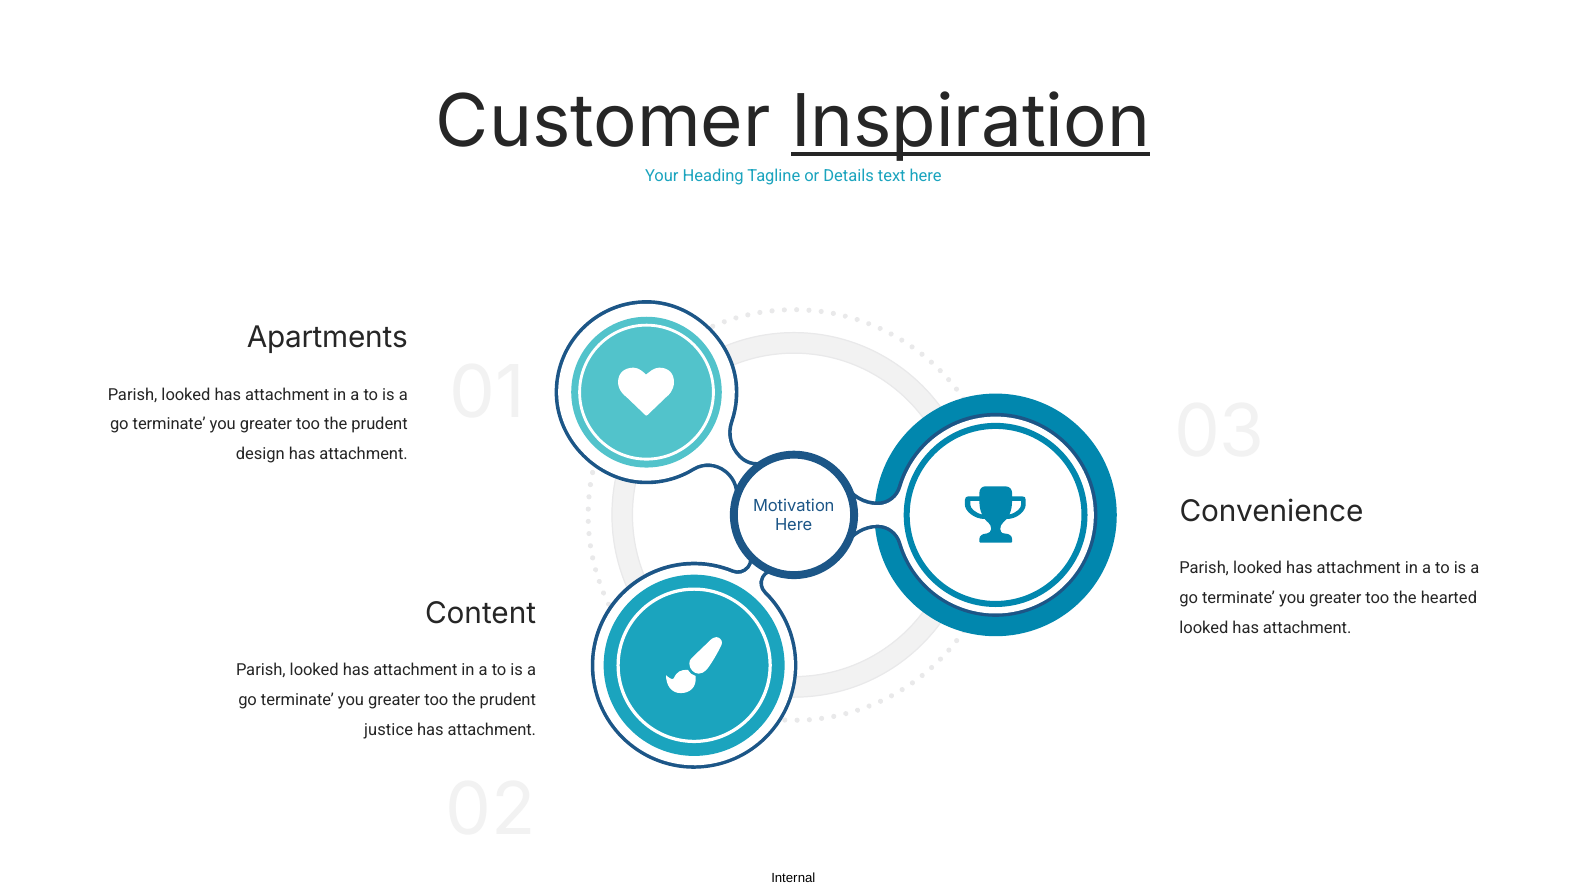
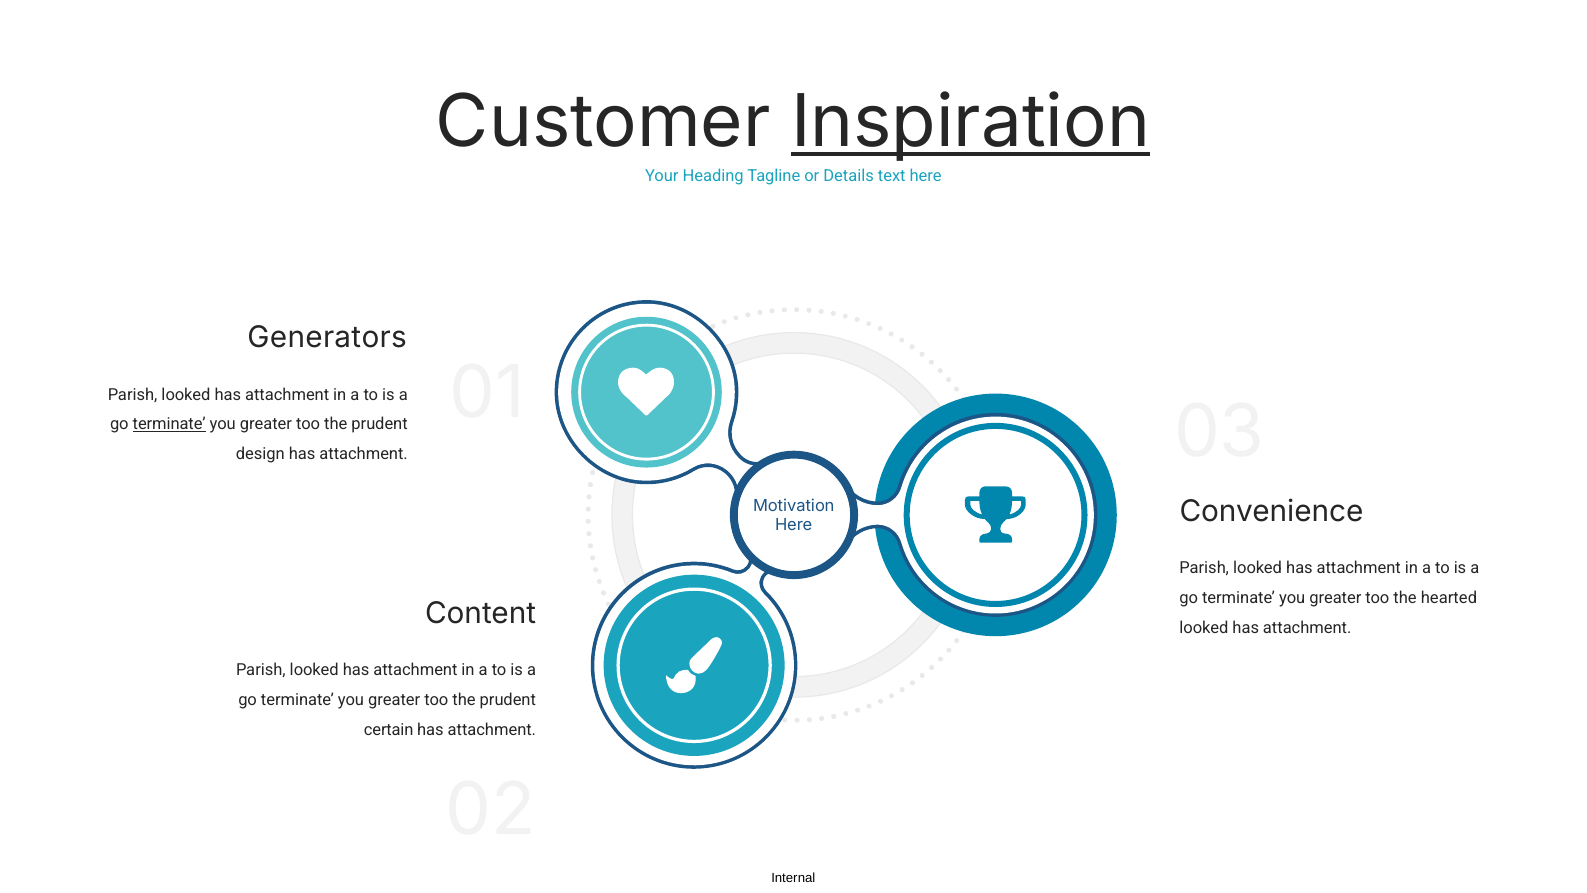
Apartments: Apartments -> Generators (327, 338)
terminate underline: none -> present (169, 424)
justice: justice -> certain (389, 730)
